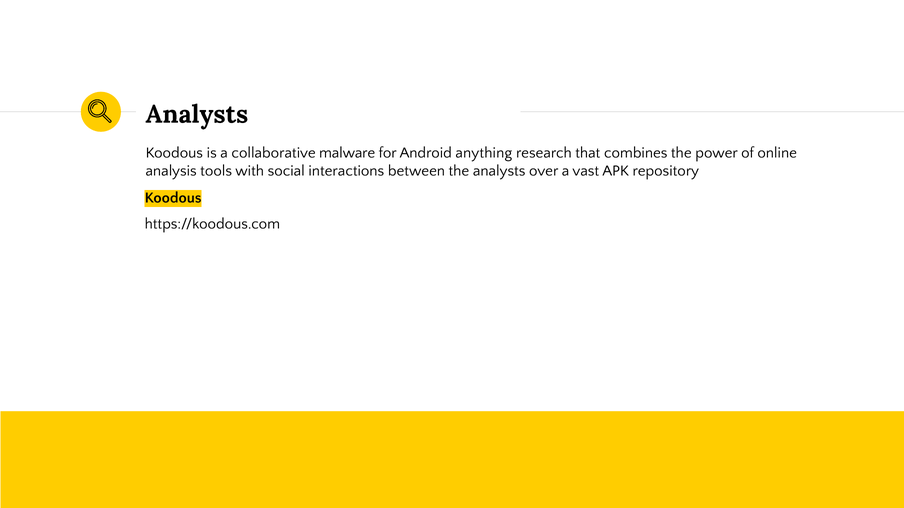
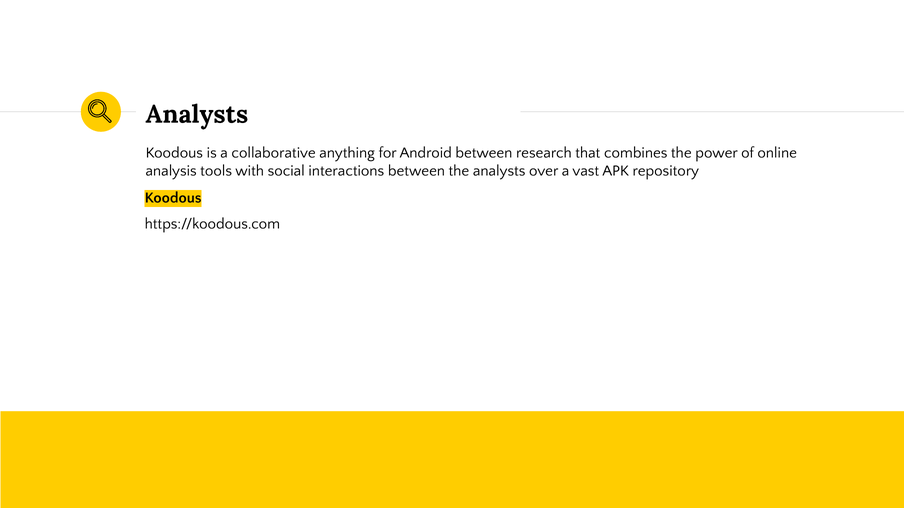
malware: malware -> anything (347, 153)
Android anything: anything -> between (484, 153)
